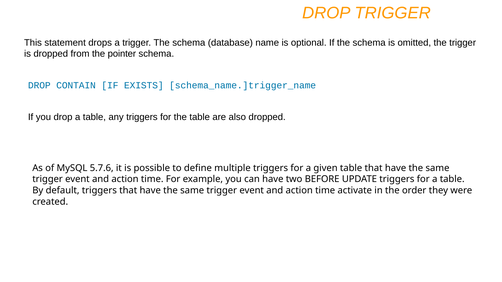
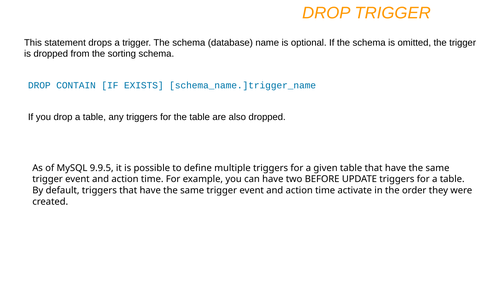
pointer: pointer -> sorting (122, 54)
5.7.6: 5.7.6 -> 9.9.5 (102, 168)
